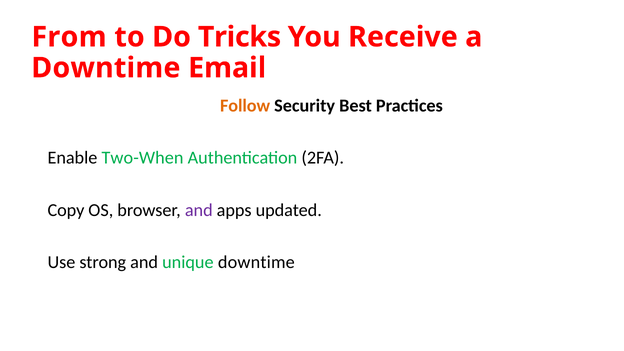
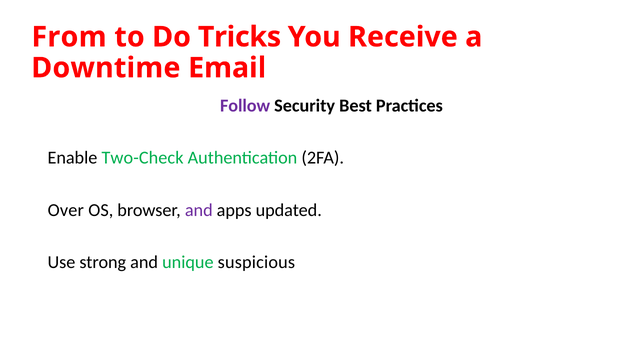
Follow colour: orange -> purple (245, 106)
Two-When: Two-When -> Two-Check (143, 158)
Copy: Copy -> Over (66, 210)
unique downtime: downtime -> suspicious (256, 262)
